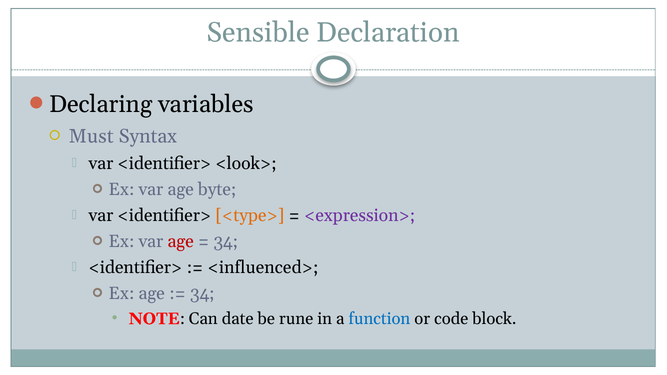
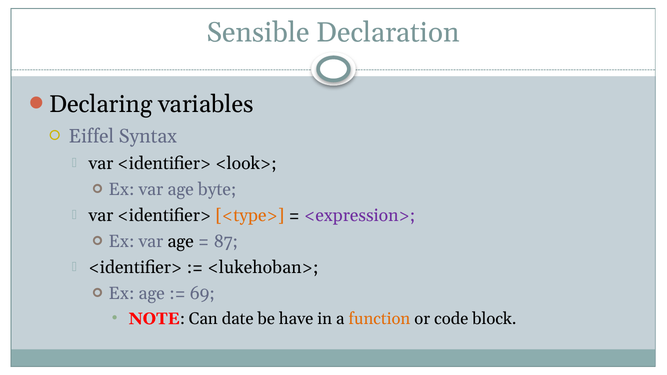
Must: Must -> Eiffel (91, 136)
age colour: red -> black (181, 242)
34: 34 -> 87 (226, 242)
<influenced>: <influenced> -> <lukehoban> (263, 268)
34: 34 -> 69 (202, 294)
rune: rune -> have (296, 319)
function colour: blue -> orange (379, 319)
